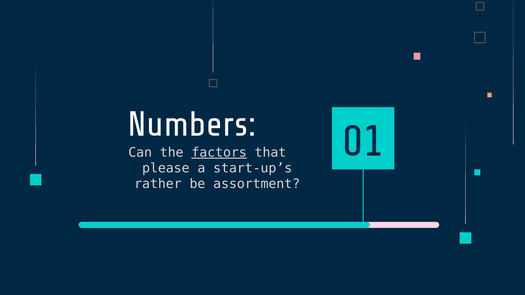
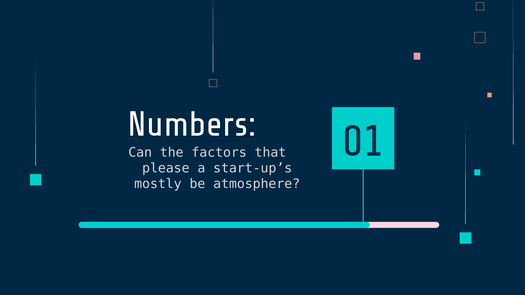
factors underline: present -> none (219, 153)
rather: rather -> mostly (158, 184)
assortment: assortment -> atmosphere (257, 184)
